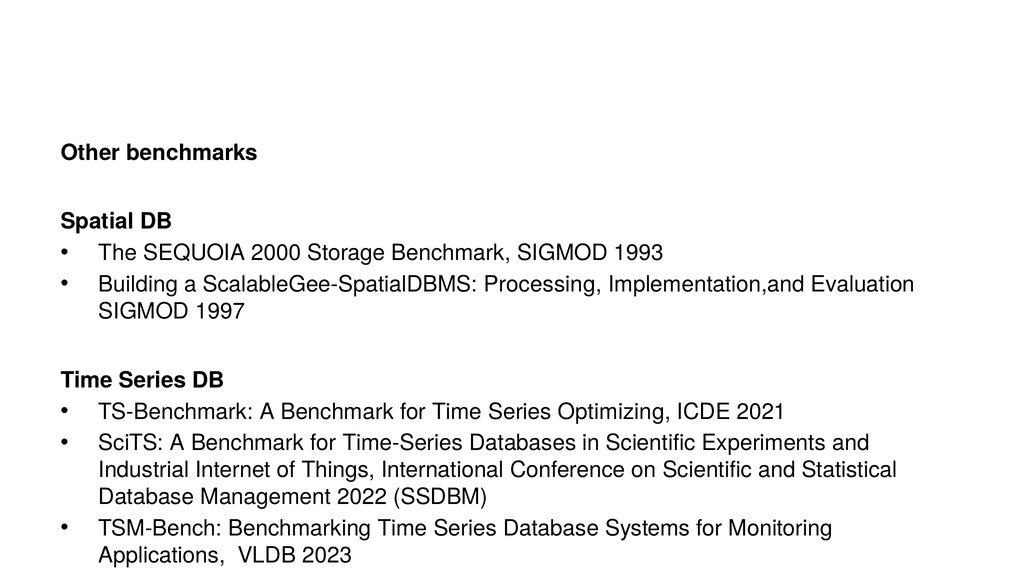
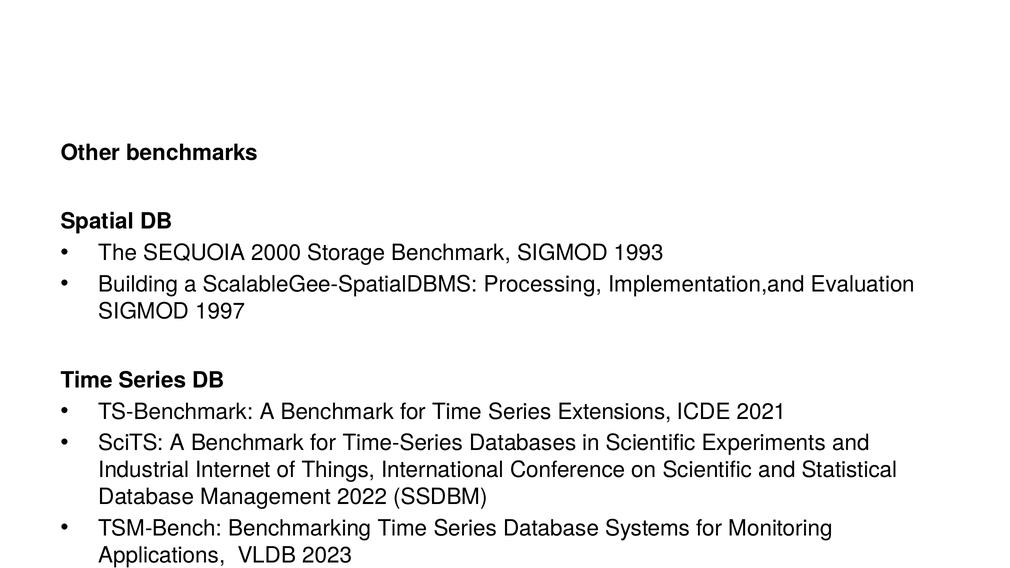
Optimizing: Optimizing -> Extensions (614, 412)
